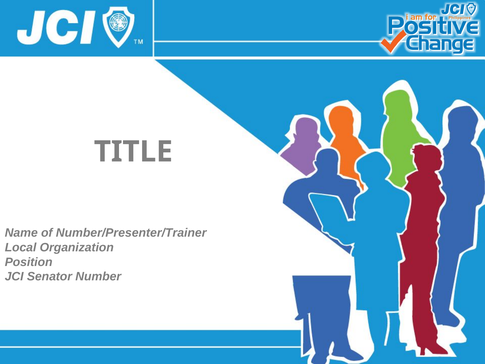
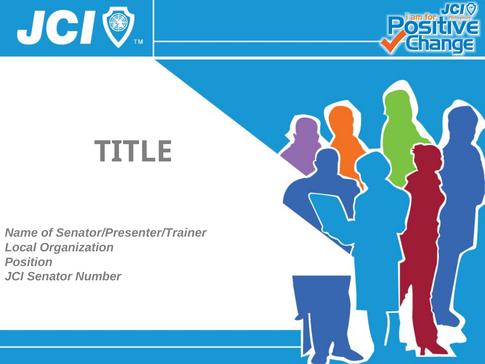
Number/Presenter/Trainer: Number/Presenter/Trainer -> Senator/Presenter/Trainer (131, 233)
